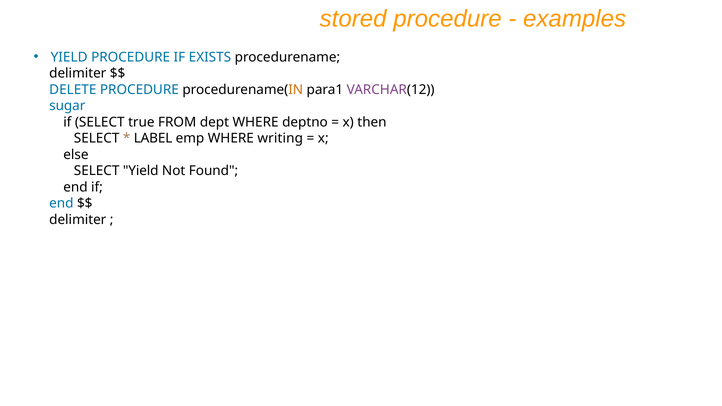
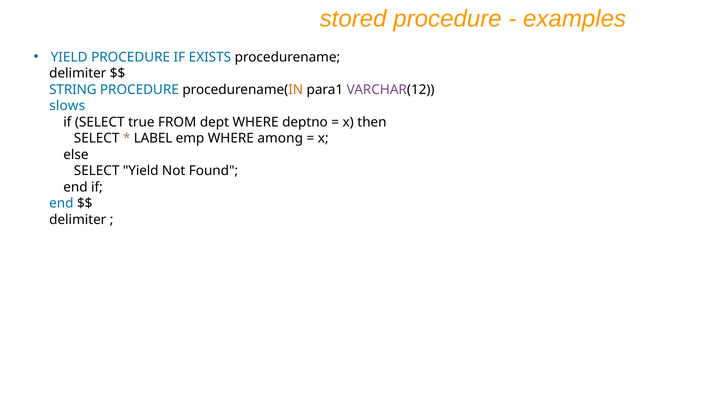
DELETE: DELETE -> STRING (73, 90)
sugar: sugar -> slows (67, 106)
writing: writing -> among (280, 138)
